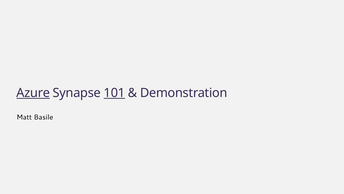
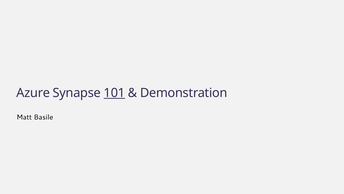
Azure underline: present -> none (33, 93)
